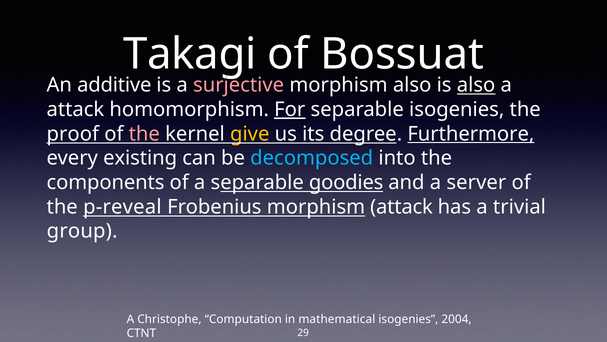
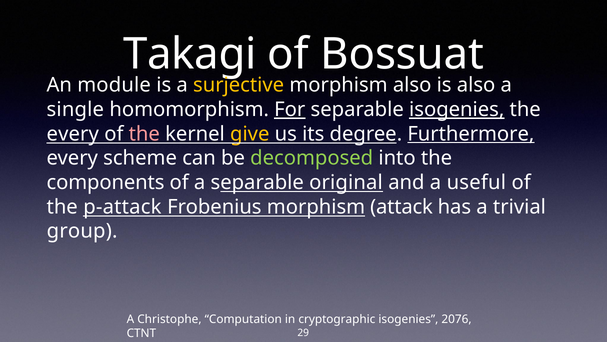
additive: additive -> module (114, 85)
surjective colour: pink -> yellow (239, 85)
also underline: present -> none (476, 85)
attack: attack -> single (75, 109)
isogenies underline: none -> present (457, 109)
proof: proof -> every (73, 134)
existing: existing -> scheme (140, 158)
decomposed colour: light blue -> light green (312, 158)
goodies: goodies -> original (346, 182)
server: server -> useful (476, 182)
p-reveal: p-reveal -> p-attack (122, 206)
mathematical: mathematical -> cryptographic (337, 319)
2004: 2004 -> 2076 (457, 319)
